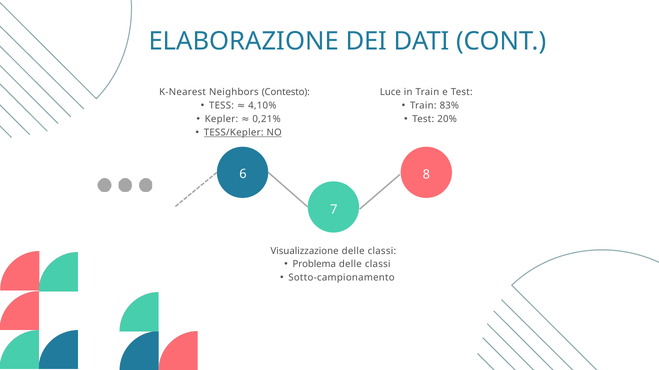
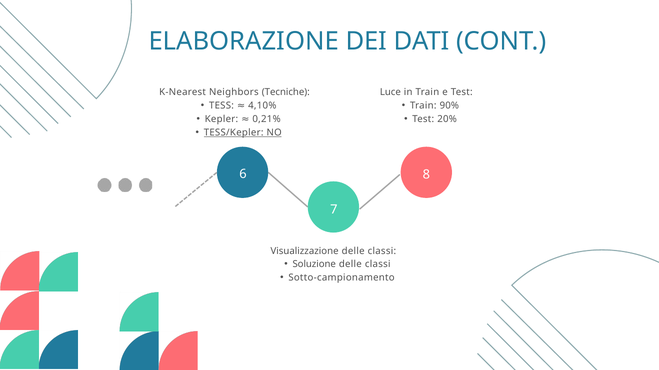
Contesto: Contesto -> Tecniche (286, 92)
83%: 83% -> 90% (449, 106)
Problema: Problema -> Soluzione (314, 265)
